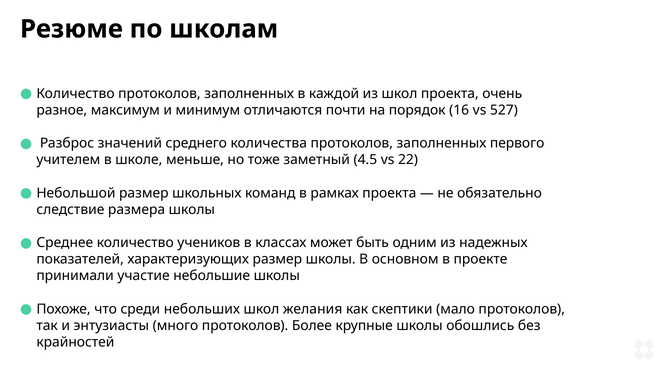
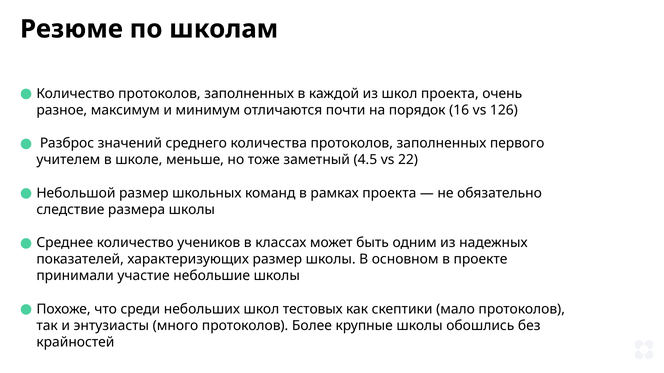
527: 527 -> 126 (504, 110)
желания: желания -> тестовых (313, 310)
